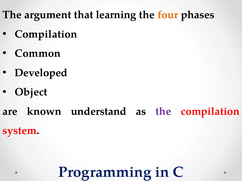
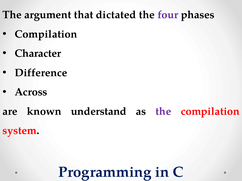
learning: learning -> dictated (116, 15)
four colour: orange -> purple (168, 15)
Common: Common -> Character (38, 54)
Developed: Developed -> Difference (41, 73)
Object: Object -> Across (31, 92)
